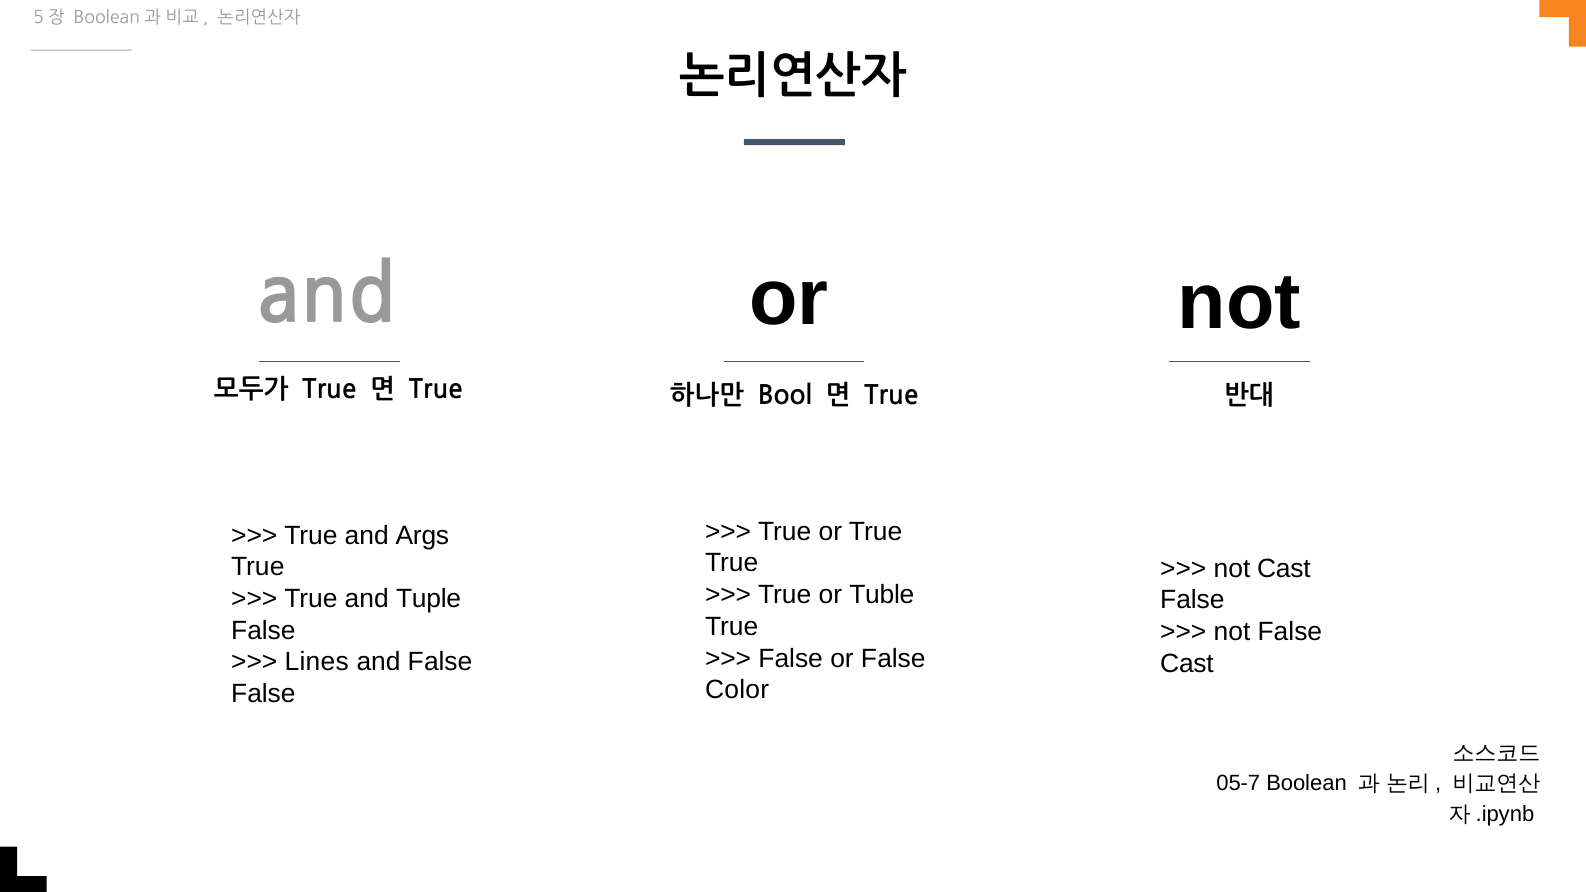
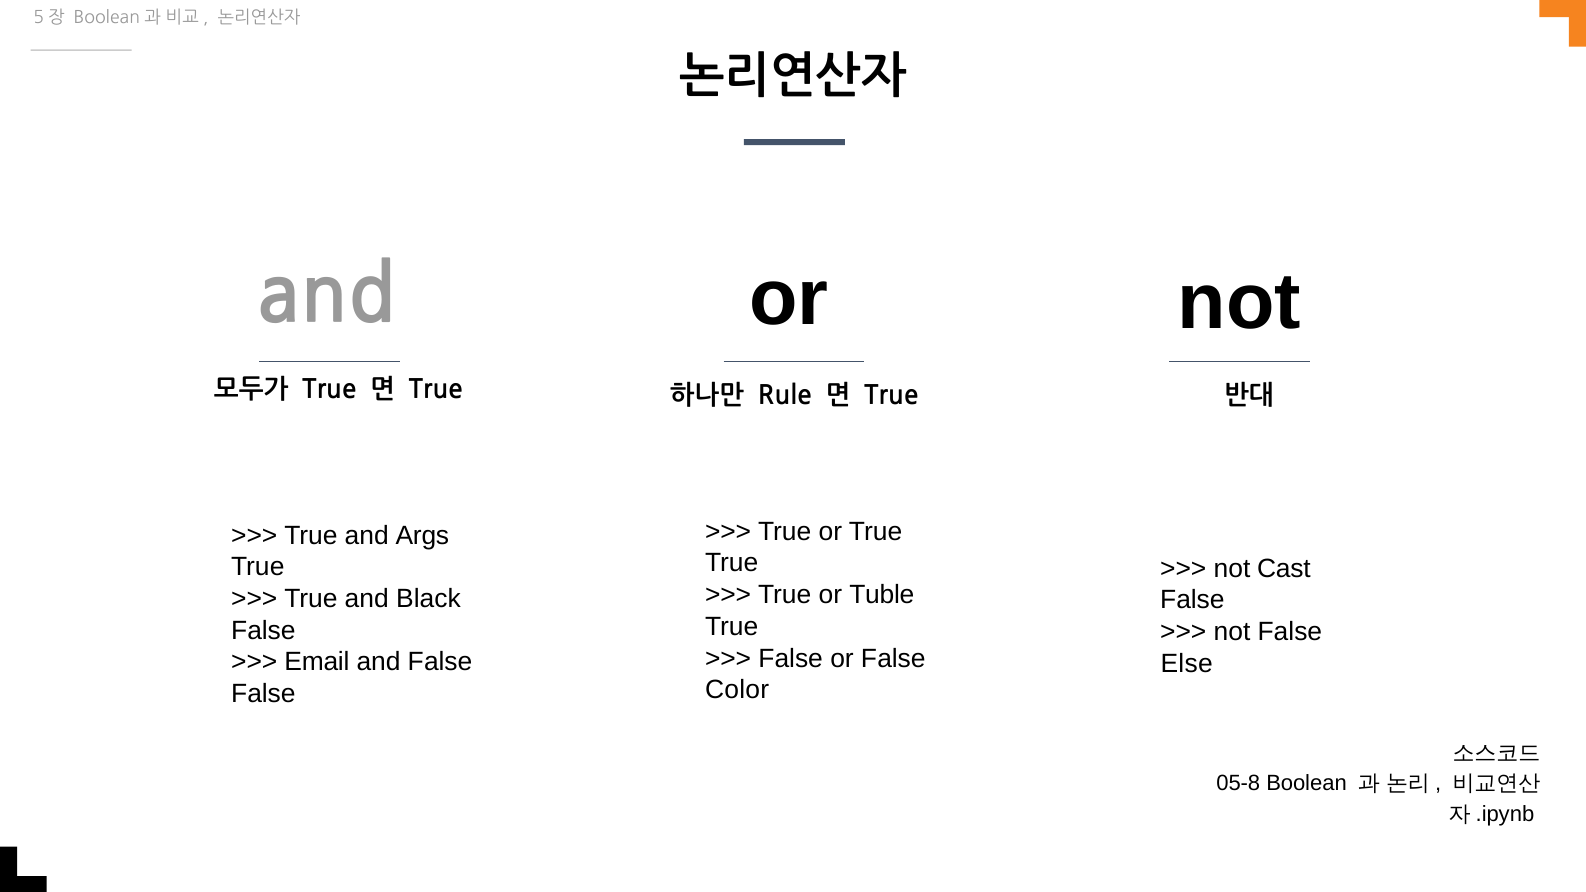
Bool: Bool -> Rule (785, 396)
Tuple: Tuple -> Black (428, 599)
Lines: Lines -> Email (317, 662)
Cast: Cast -> Else (1187, 664)
05-7: 05-7 -> 05-8 (1238, 784)
